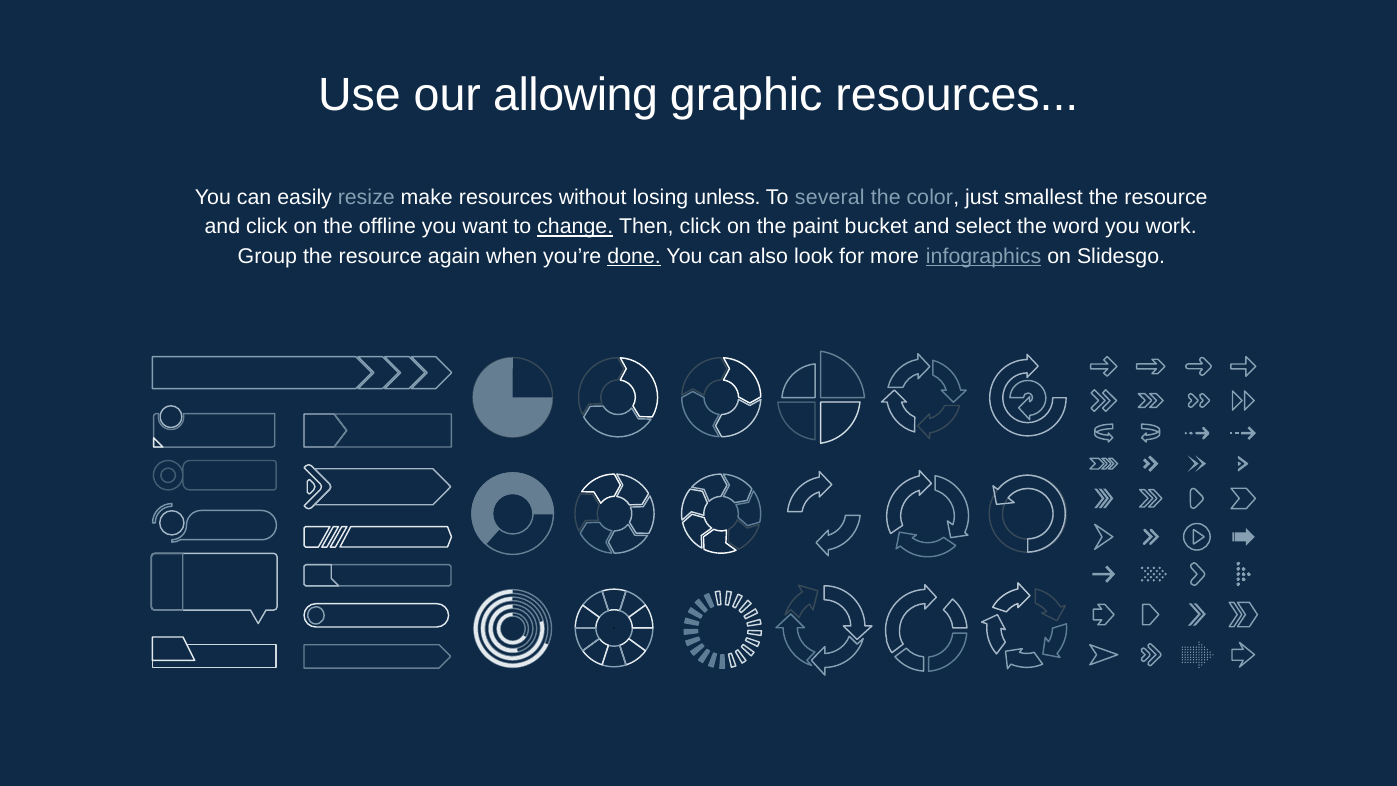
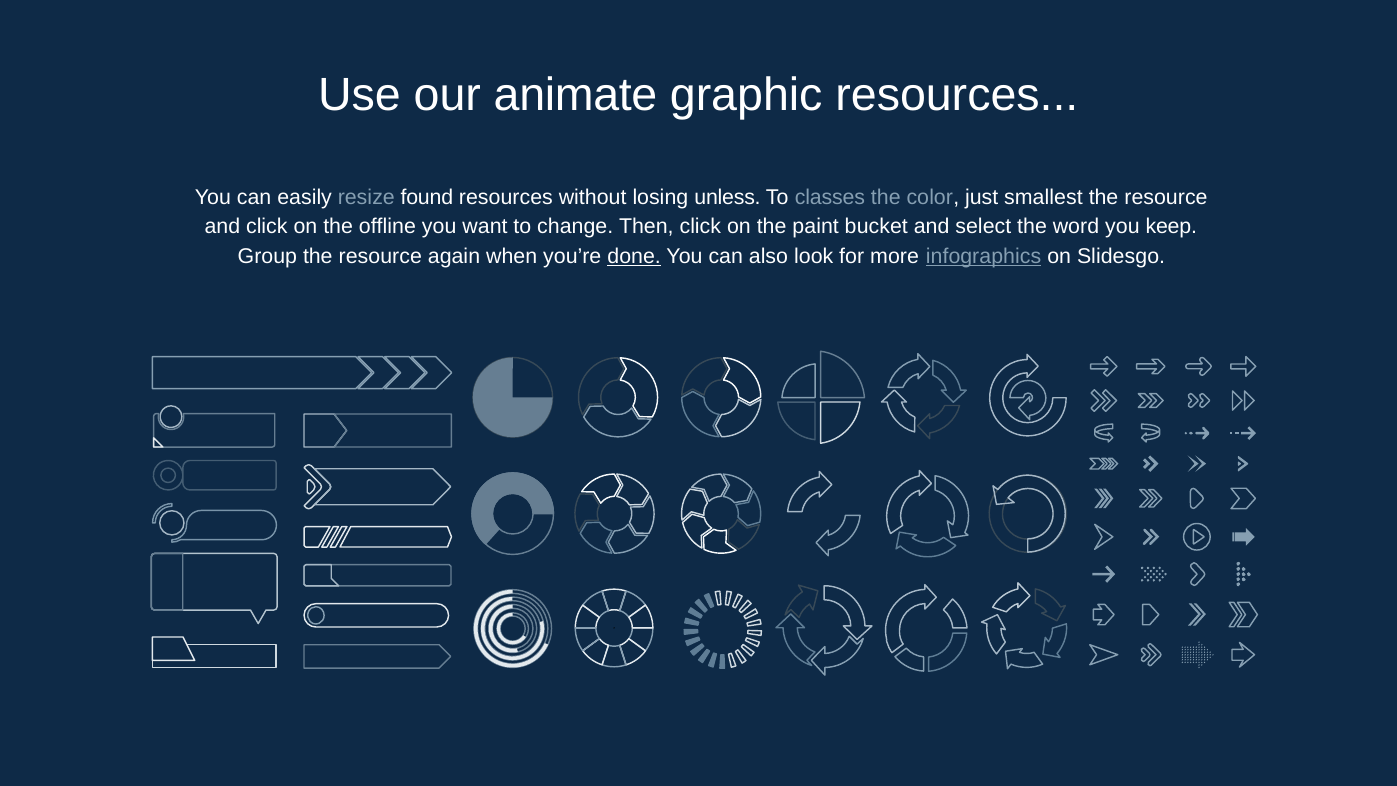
allowing: allowing -> animate (576, 95)
make: make -> found (427, 197)
several: several -> classes (830, 197)
change underline: present -> none (575, 227)
work: work -> keep (1171, 227)
